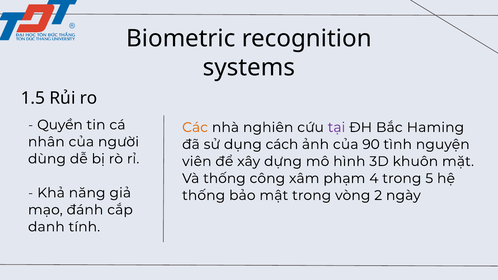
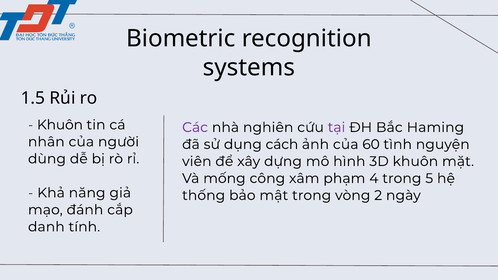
Quyền: Quyền -> Khuôn (60, 125)
Các colour: orange -> purple (195, 127)
90: 90 -> 60 (371, 144)
Và thống: thống -> mống (224, 178)
